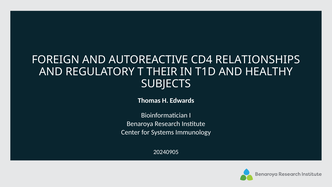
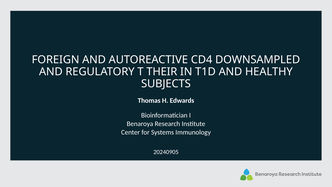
RELATIONSHIPS: RELATIONSHIPS -> DOWNSAMPLED (258, 60)
